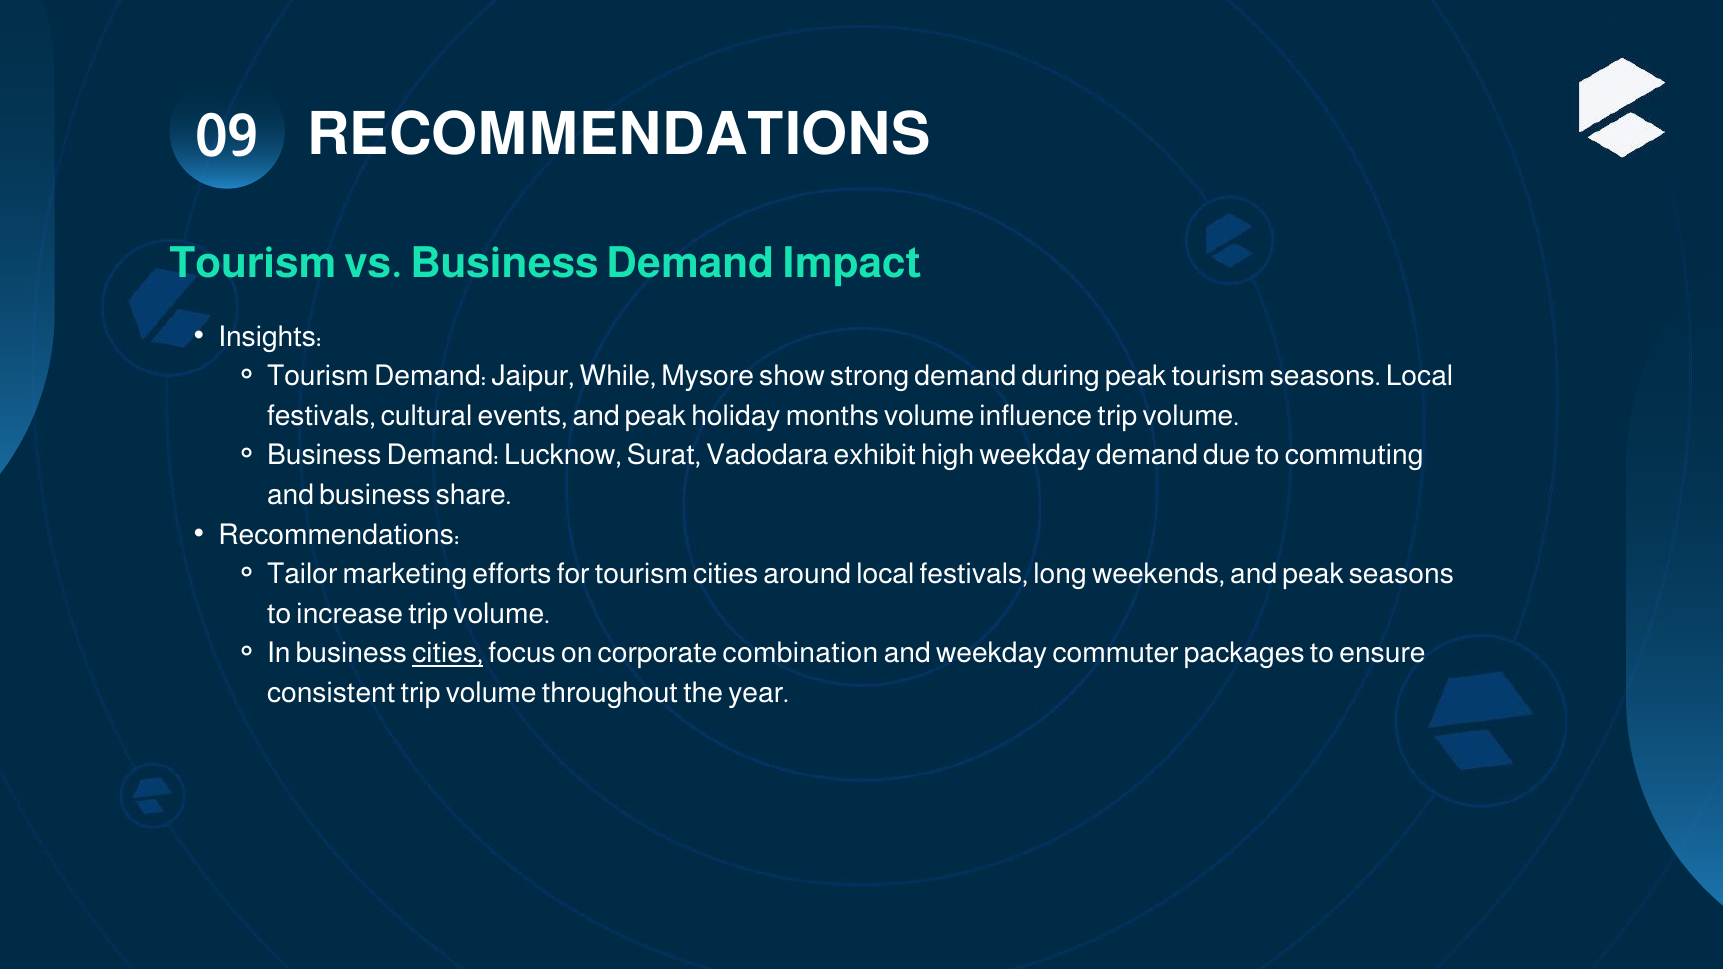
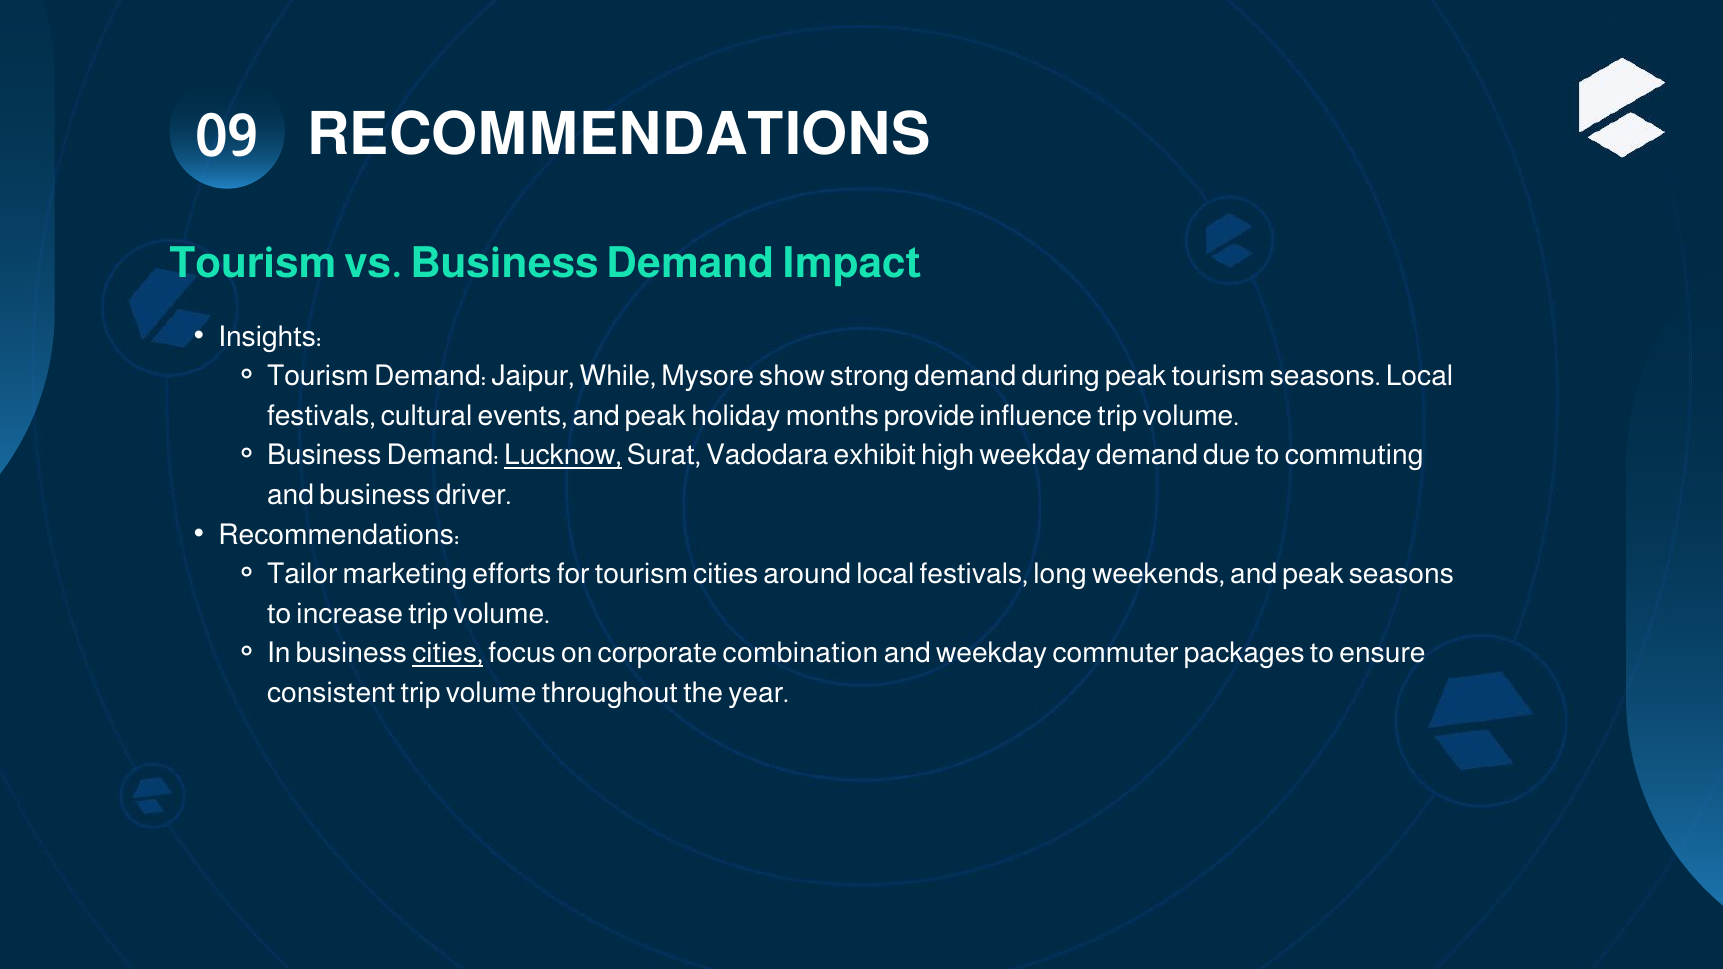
months volume: volume -> provide (929, 416)
Lucknow underline: none -> present (563, 455)
share: share -> driver (474, 495)
